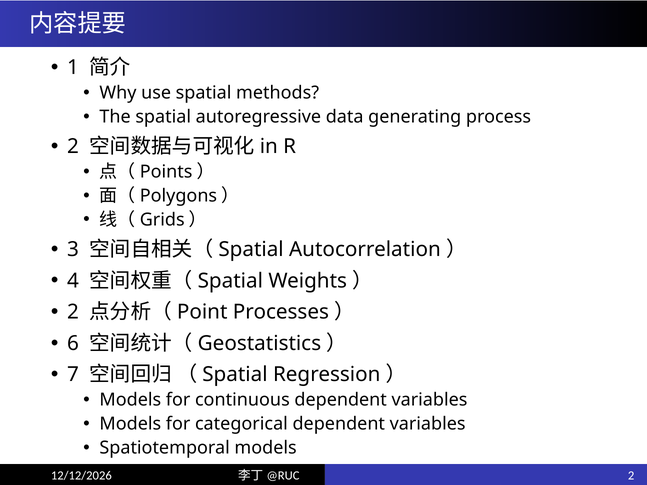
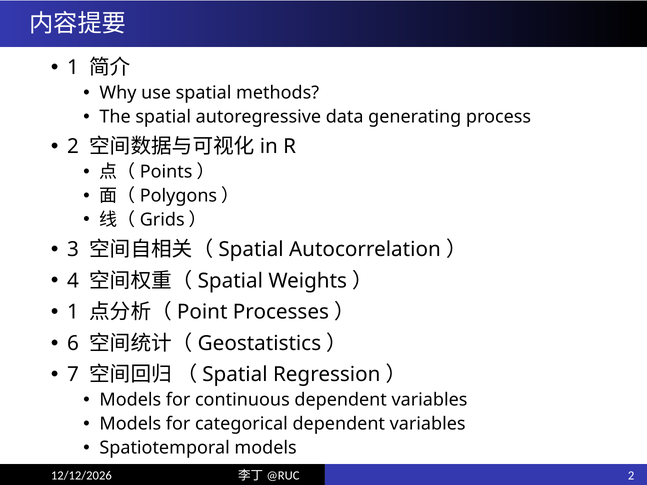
2: 2 -> 1 (73, 312)
